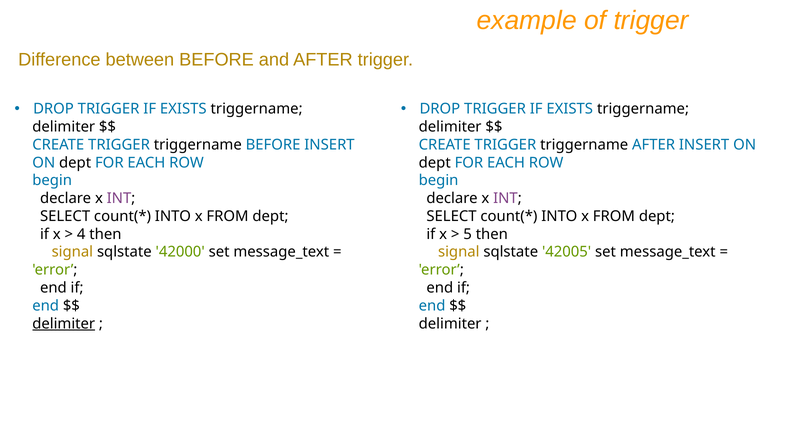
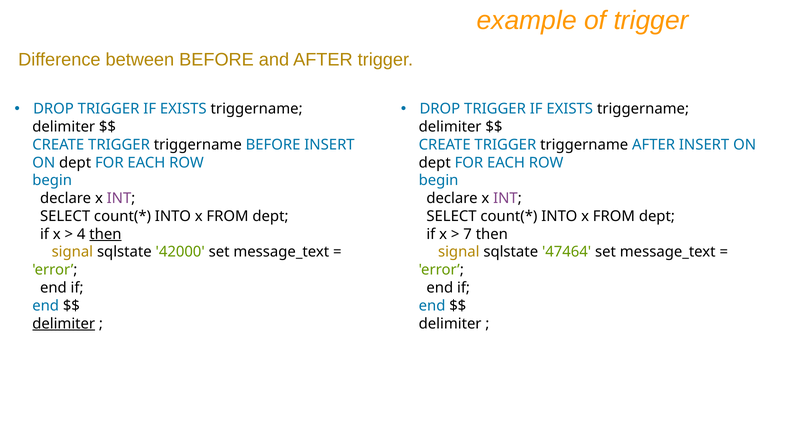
then underline: none -> present (105, 234)
5: 5 -> 7 (468, 234)
42005: 42005 -> 47464 (567, 252)
